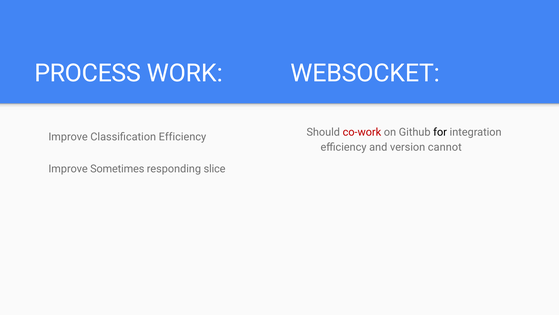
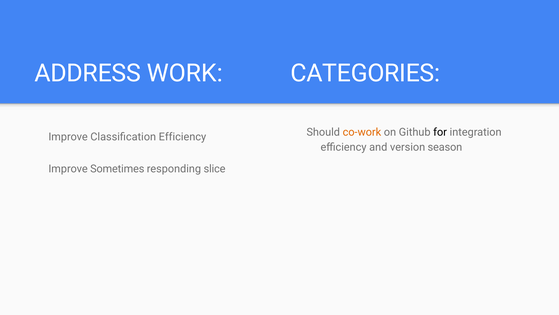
PROCESS: PROCESS -> ADDRESS (88, 73)
WEBSOCKET: WEBSOCKET -> CATEGORIES (365, 73)
co-work colour: red -> orange (362, 132)
cannot: cannot -> season (445, 147)
